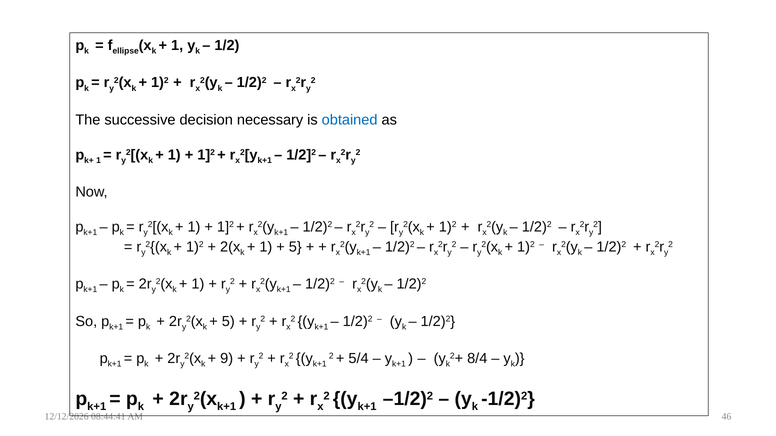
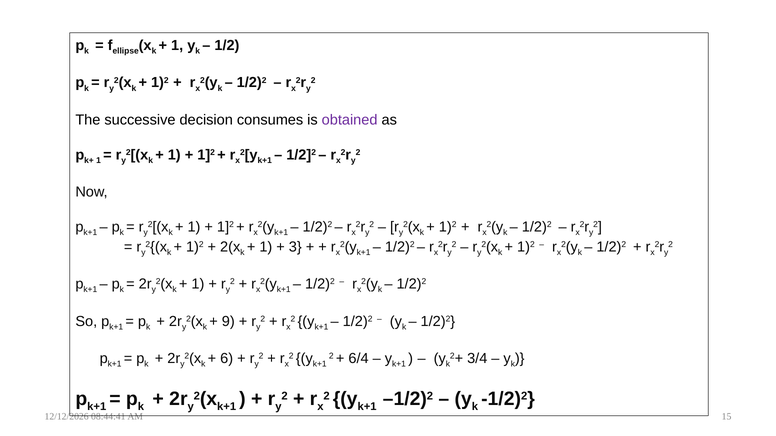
necessary: necessary -> consumes (270, 120)
obtained colour: blue -> purple (350, 120)
5: 5 -> 3 (295, 247)
5: 5 -> 9 (228, 322)
9: 9 -> 6 (227, 359)
5/4: 5/4 -> 6/4 (359, 359)
8/4: 8/4 -> 3/4 (477, 359)
46: 46 -> 15 (727, 417)
